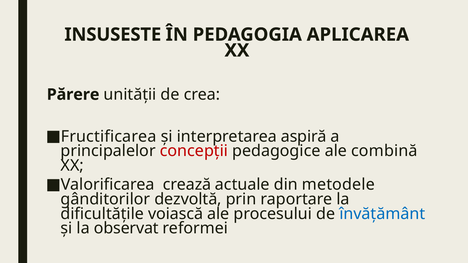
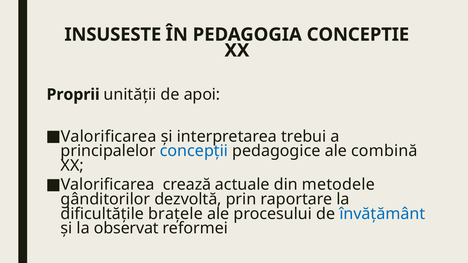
APLICAREA: APLICAREA -> CONCEPTIE (358, 35)
Părere: Părere -> Proprii (73, 95)
crea: crea -> apoi (202, 95)
Fructificarea: Fructificarea -> Valorificarea (109, 137)
aspiră: aspiră -> trebui (304, 137)
concepţii colour: red -> blue (194, 151)
voiască: voiască -> braţele (175, 214)
